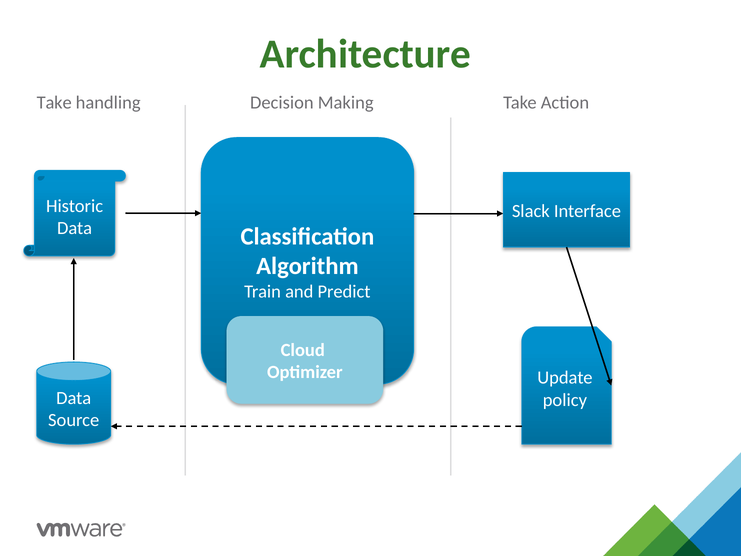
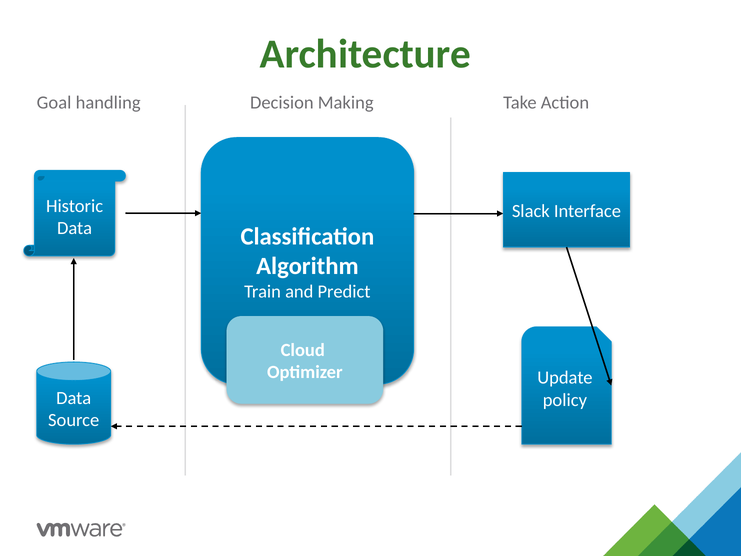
Take: Take -> Goal (54, 102)
